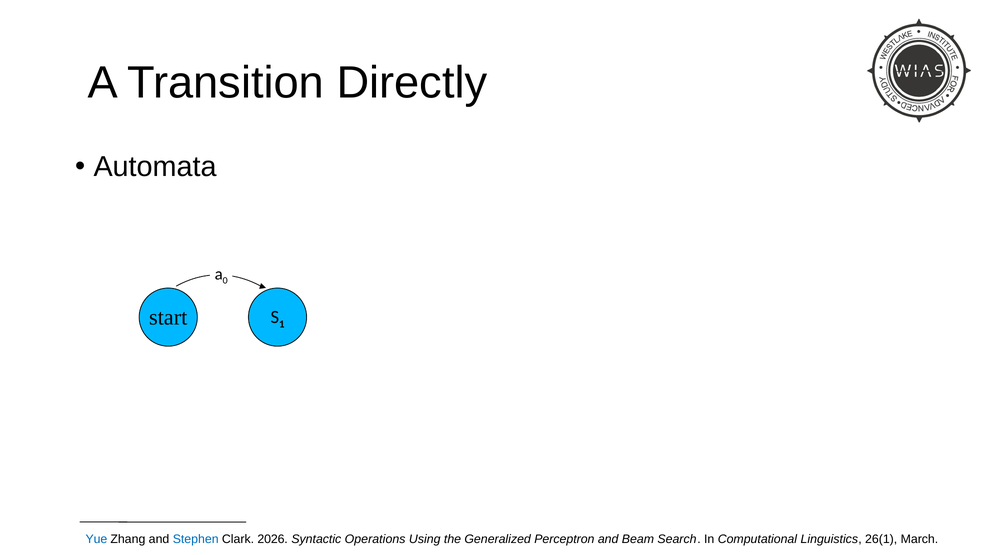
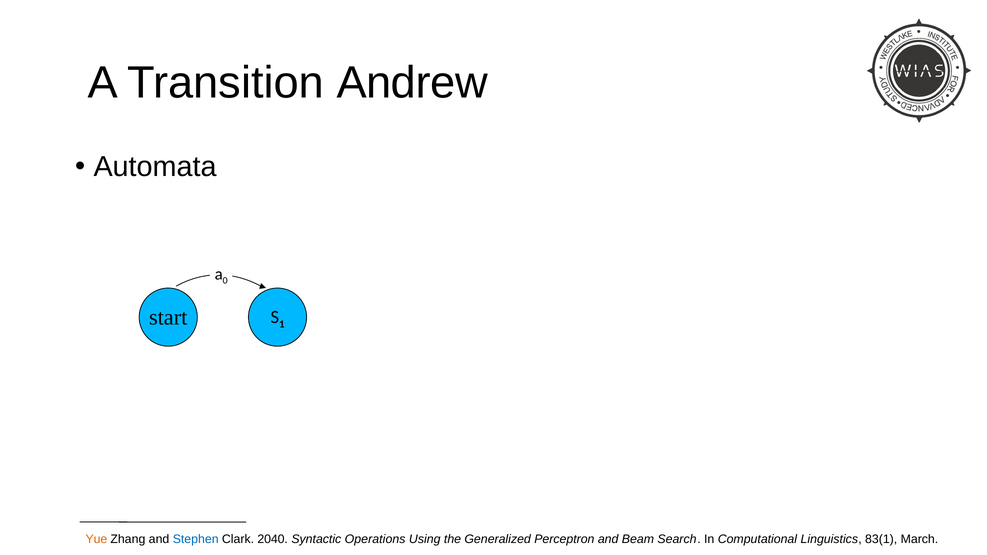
Directly: Directly -> Andrew (412, 83)
Yue colour: blue -> orange (96, 539)
2026: 2026 -> 2040 (273, 539)
26(1: 26(1 -> 83(1 (881, 539)
